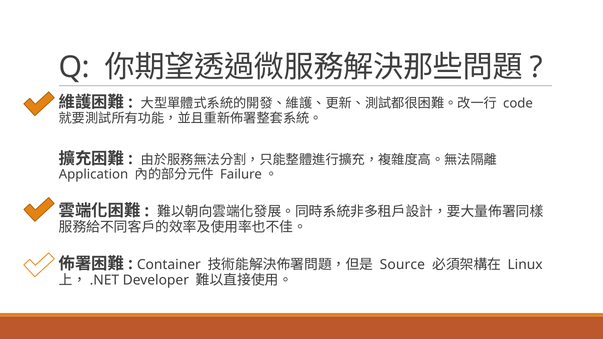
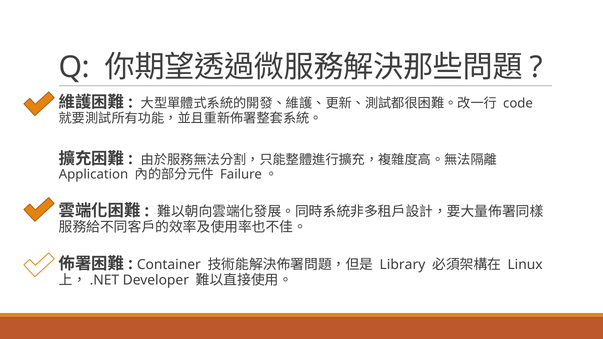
Source: Source -> Library (402, 265)
